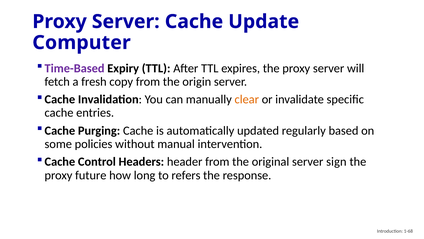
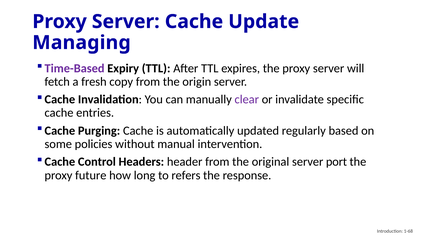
Computer: Computer -> Managing (82, 43)
clear colour: orange -> purple (247, 99)
sign: sign -> port (336, 162)
